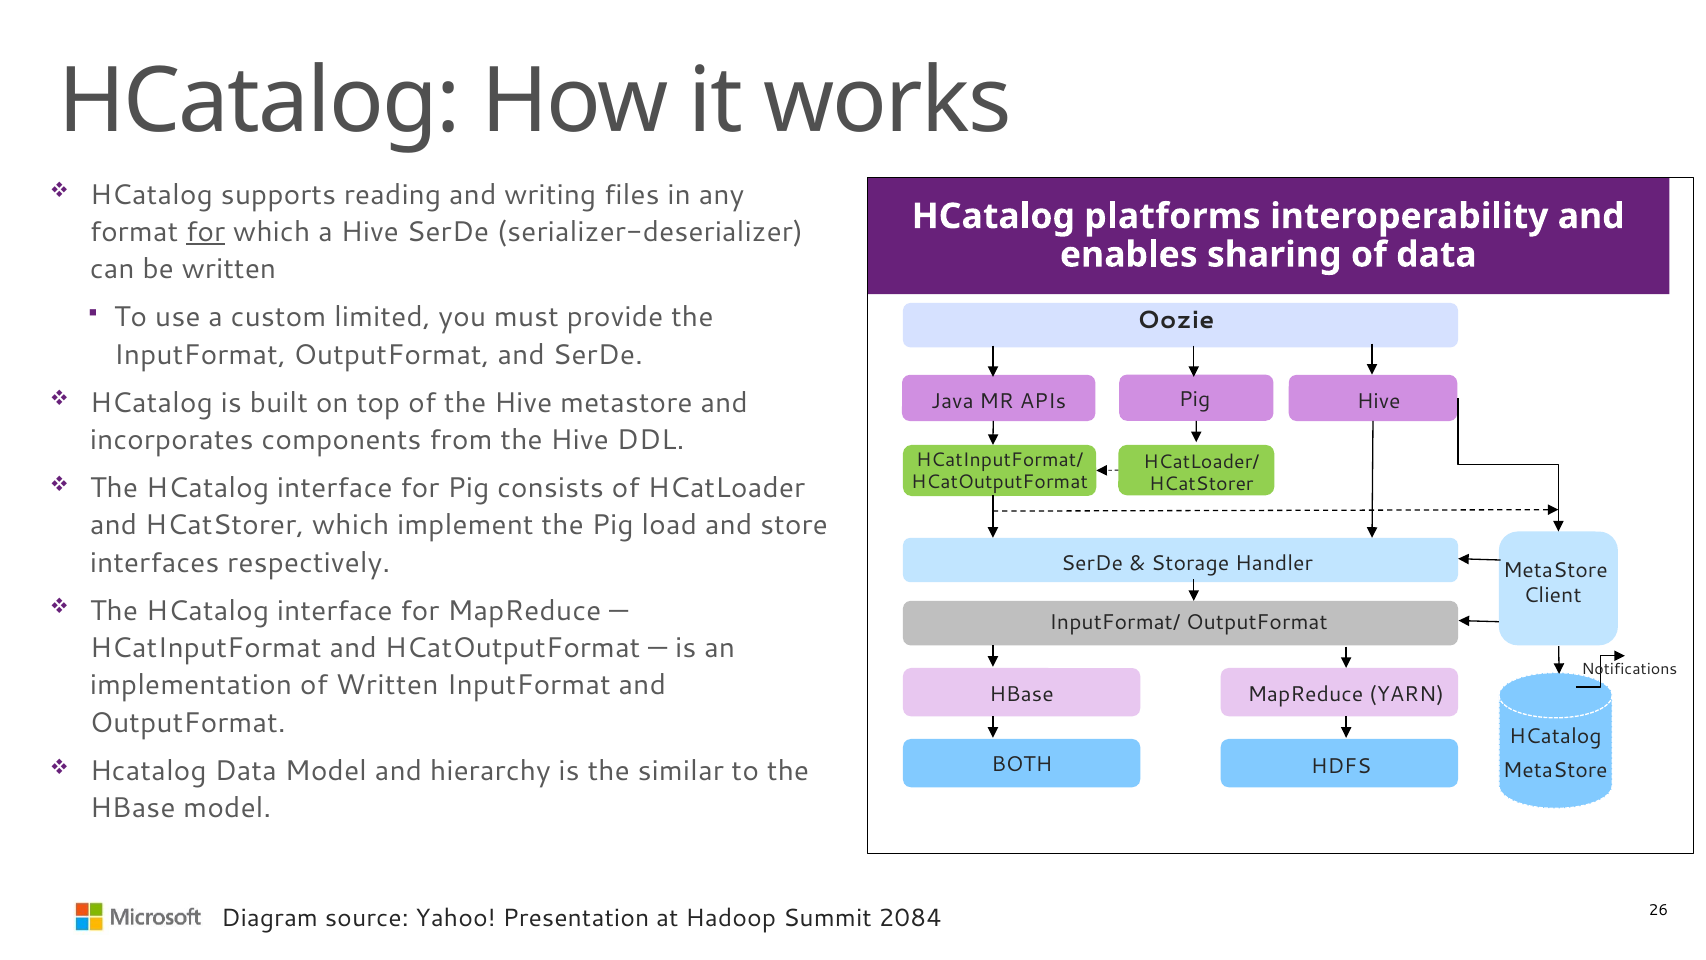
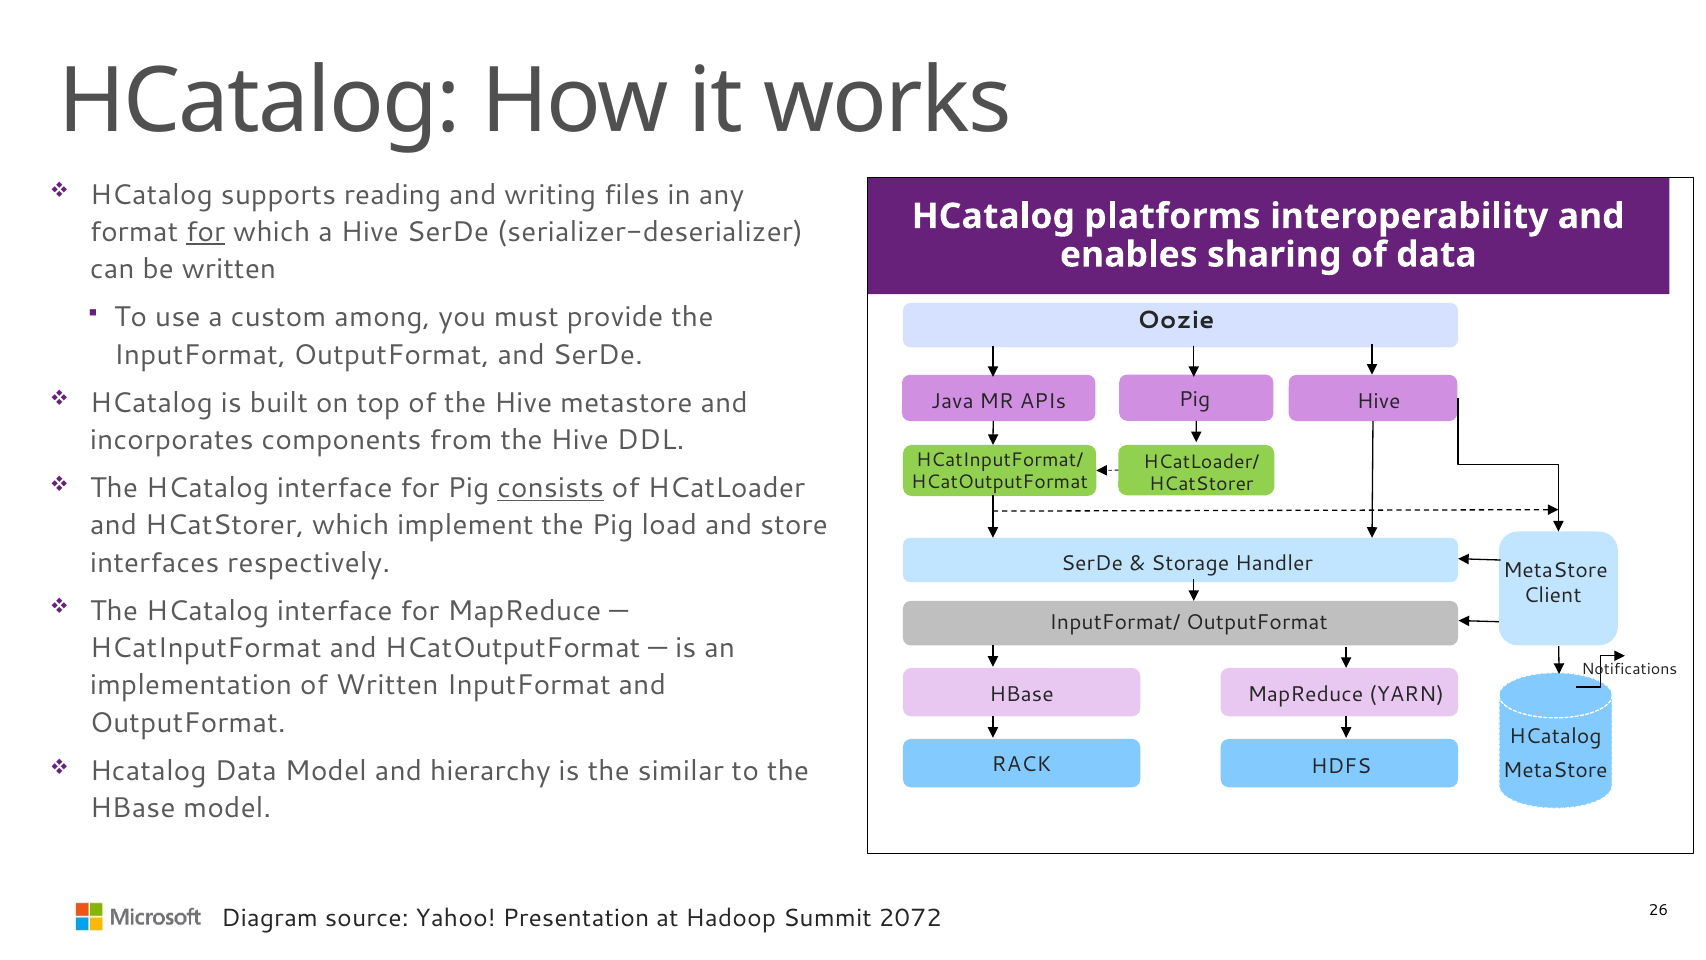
limited: limited -> among (382, 317)
consists underline: none -> present (551, 488)
BOTH: BOTH -> RACK (1022, 764)
2084: 2084 -> 2072 (910, 918)
